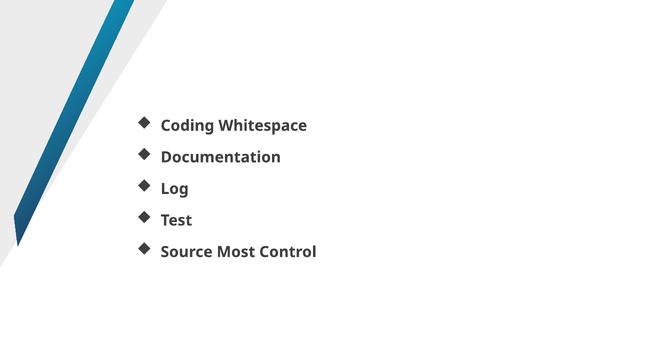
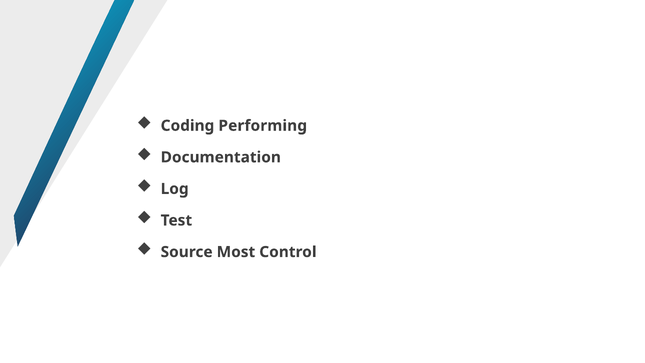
Whitespace: Whitespace -> Performing (263, 126)
